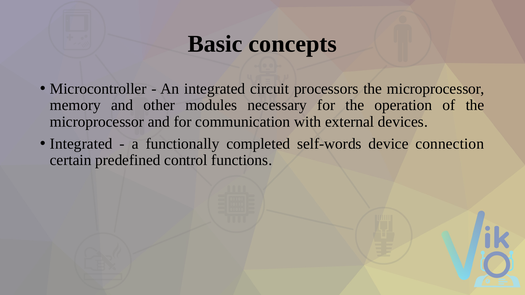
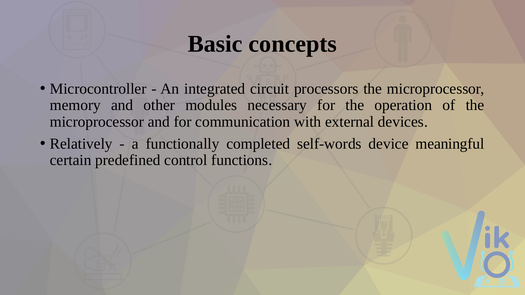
Integrated: Integrated -> Relatively (81, 144)
connection: connection -> meaningful (450, 144)
